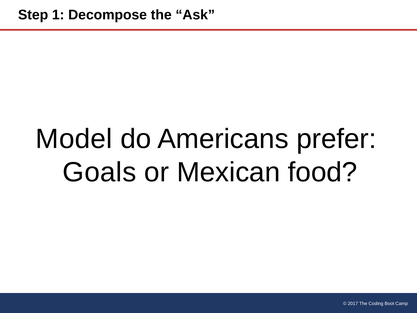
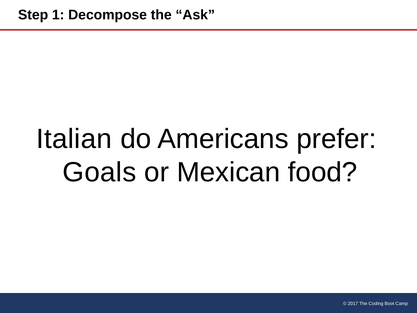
Model: Model -> Italian (74, 139)
